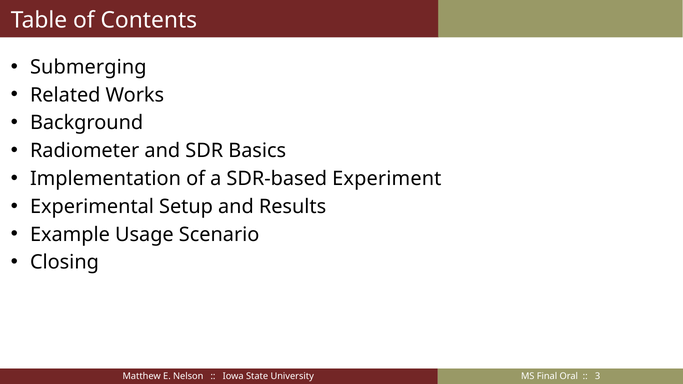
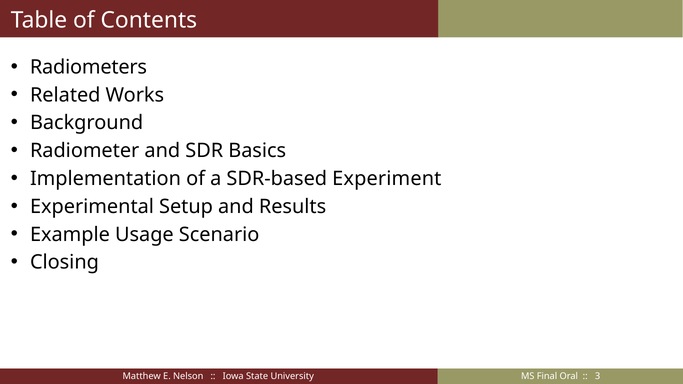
Submerging: Submerging -> Radiometers (88, 67)
